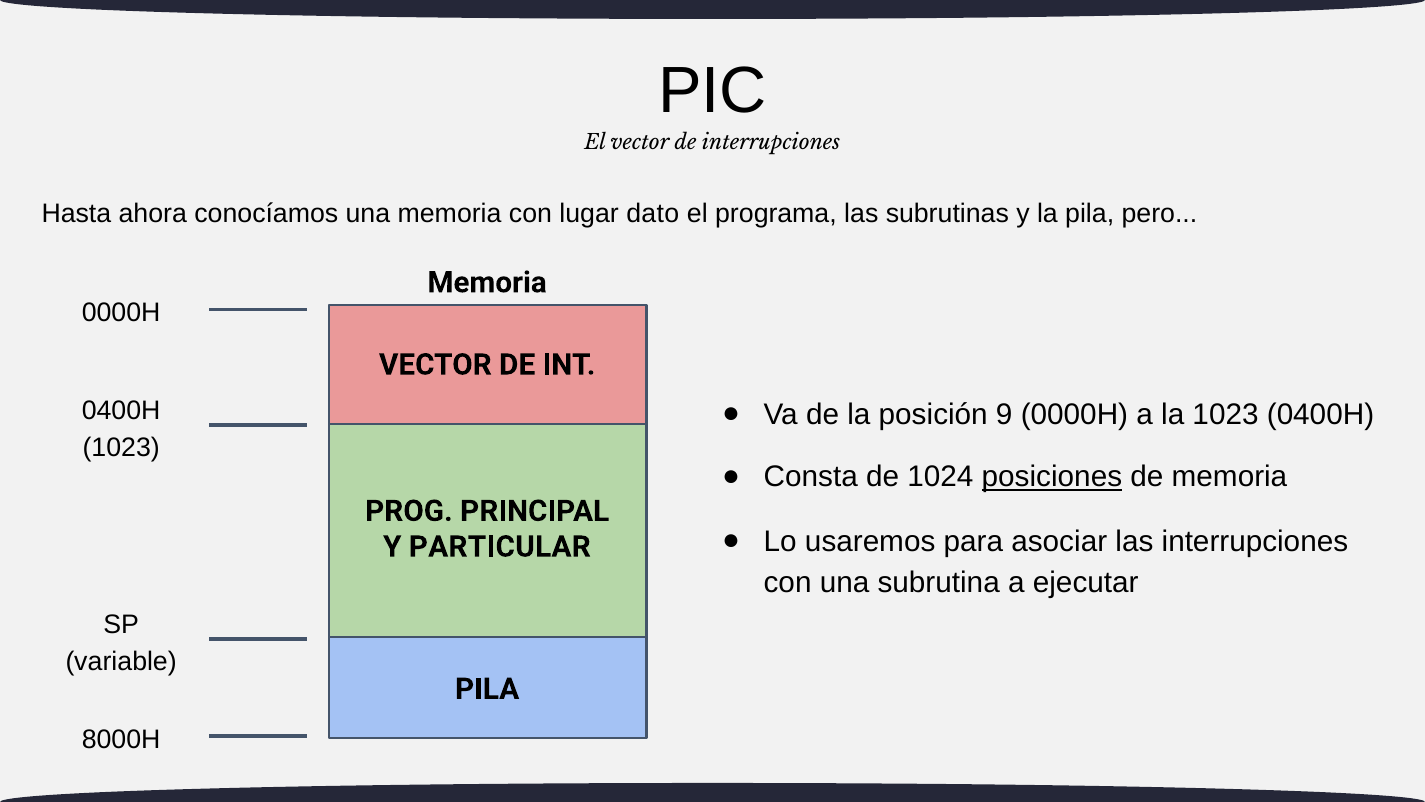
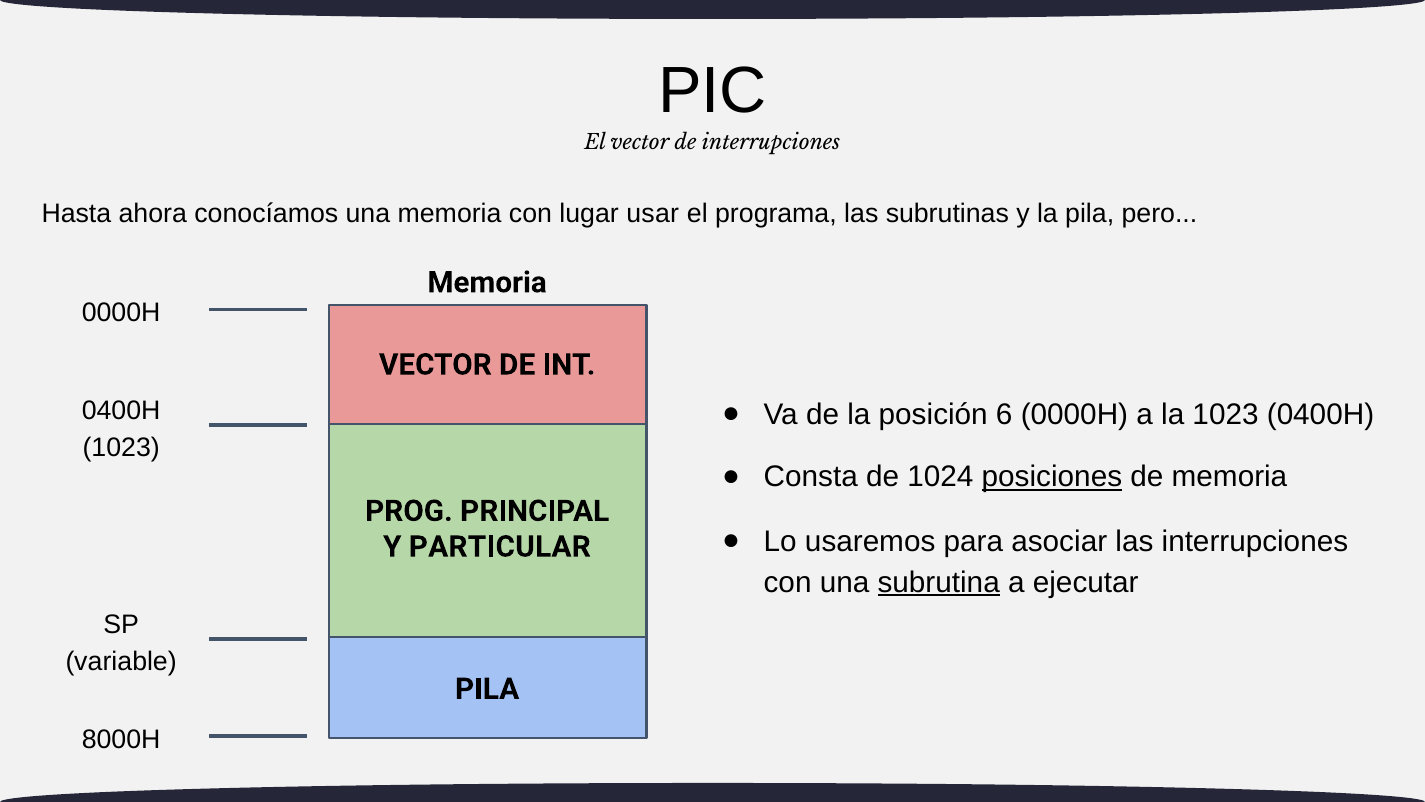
dato: dato -> usar (653, 213)
9: 9 -> 6 (1004, 414)
subrutina underline: none -> present (939, 582)
